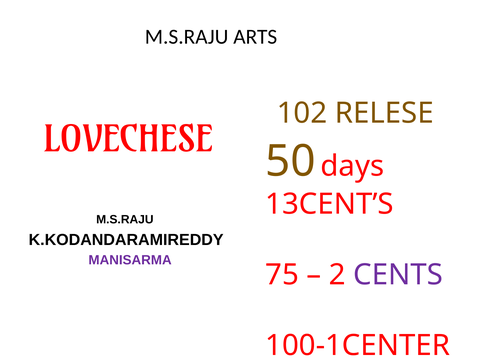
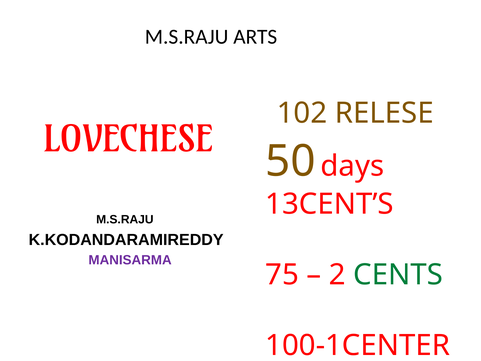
CENTS colour: purple -> green (398, 275)
